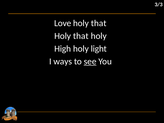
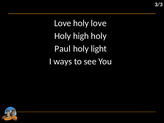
that: that -> love (99, 23)
that: that -> high (81, 36)
High: High -> Paul (63, 49)
see underline: present -> none (90, 61)
